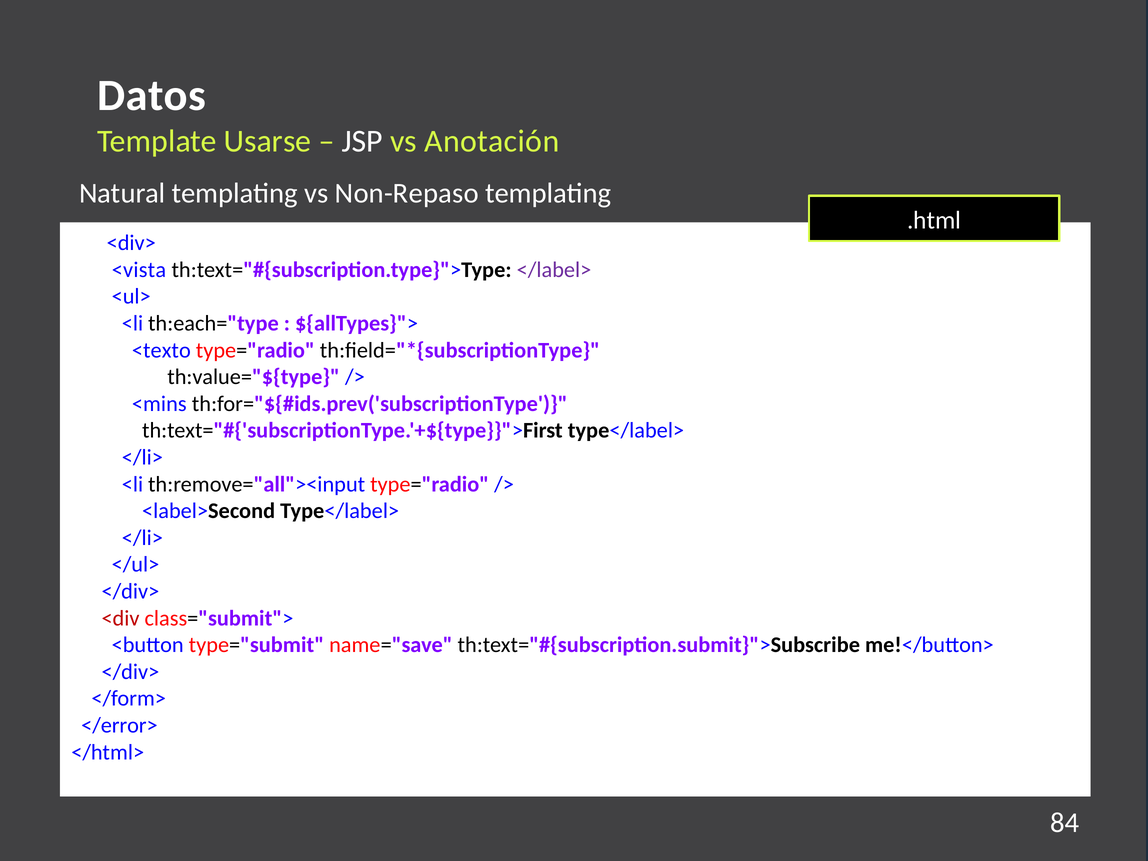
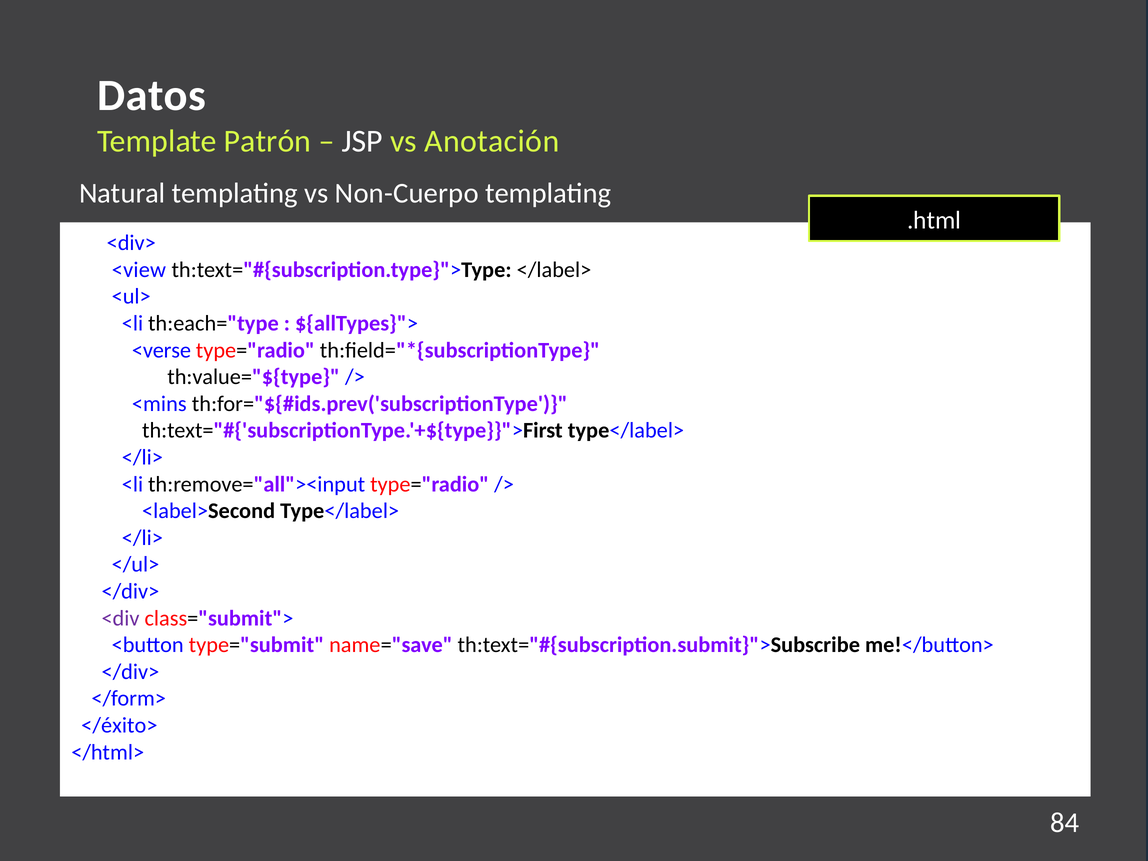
Usarse: Usarse -> Patrón (268, 141)
Non-Repaso: Non-Repaso -> Non-Cuerpo (407, 193)
<vista: <vista -> <view (139, 270)
</label> colour: purple -> black (554, 270)
<texto: <texto -> <verse (161, 350)
<div colour: red -> purple (121, 618)
</error>: </error> -> </éxito> (119, 725)
